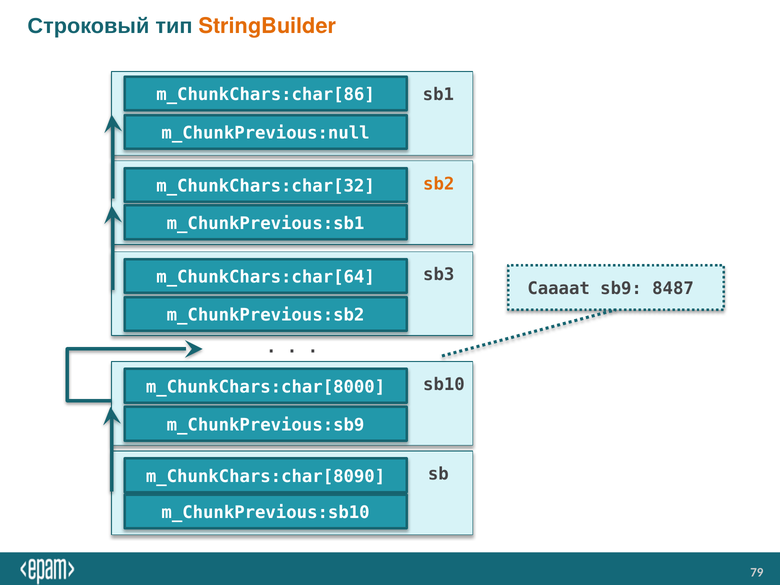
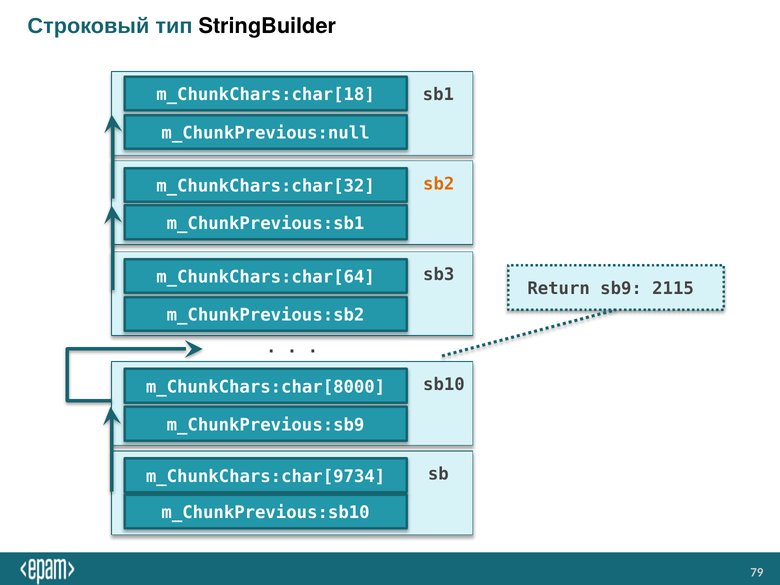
StringBuilder colour: orange -> black (267, 26)
m_ChunkChars:char[86: m_ChunkChars:char[86 -> m_ChunkChars:char[18 (266, 95)
Caaaat: Caaaat -> Return (559, 289)
8487: 8487 -> 2115 (673, 289)
m_ChunkChars:char[8090: m_ChunkChars:char[8090 -> m_ChunkChars:char[9734 (266, 476)
